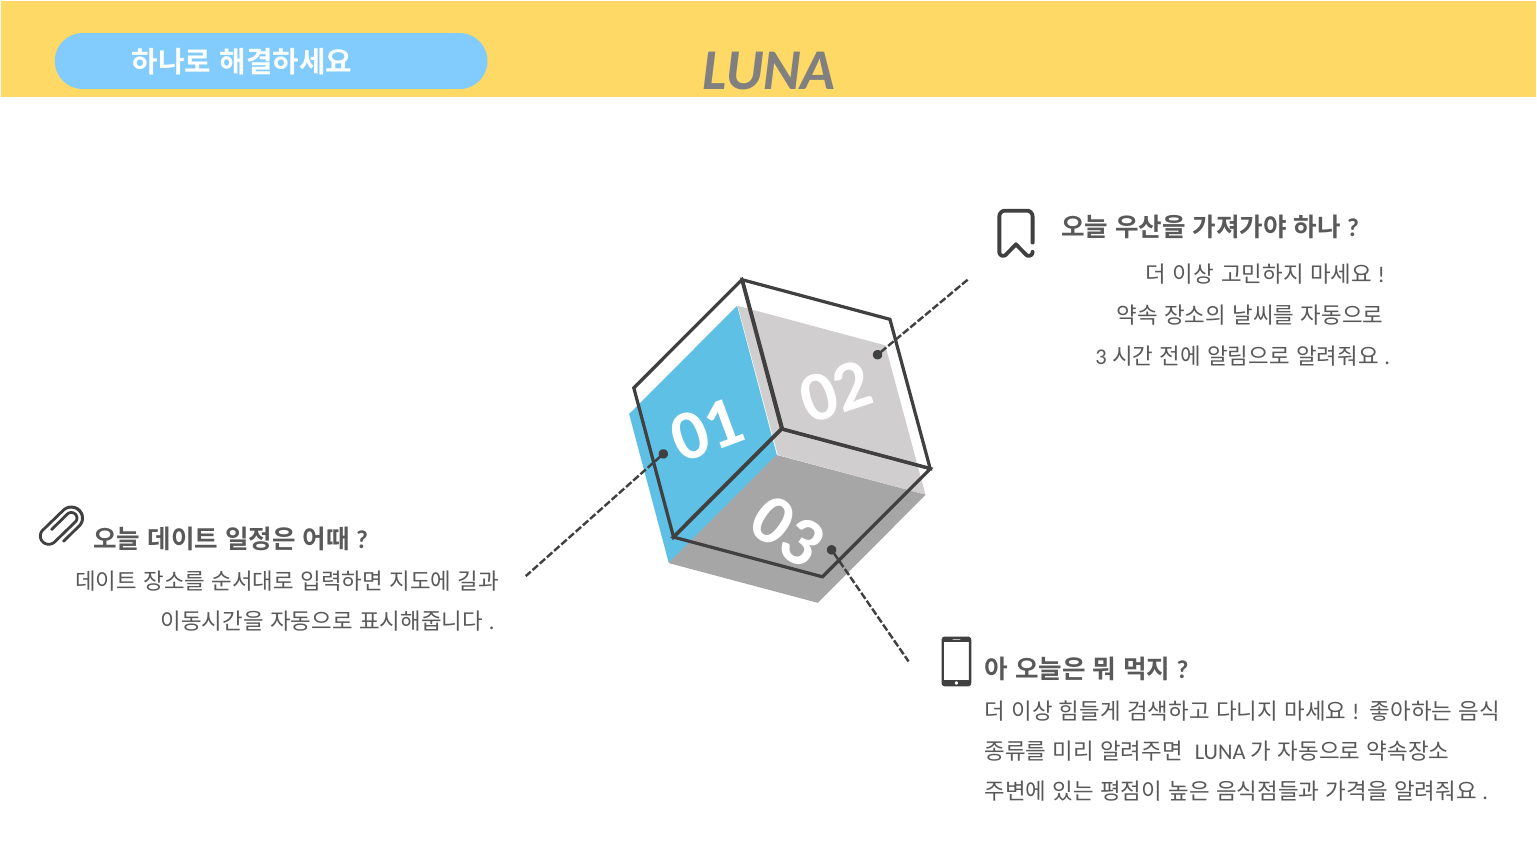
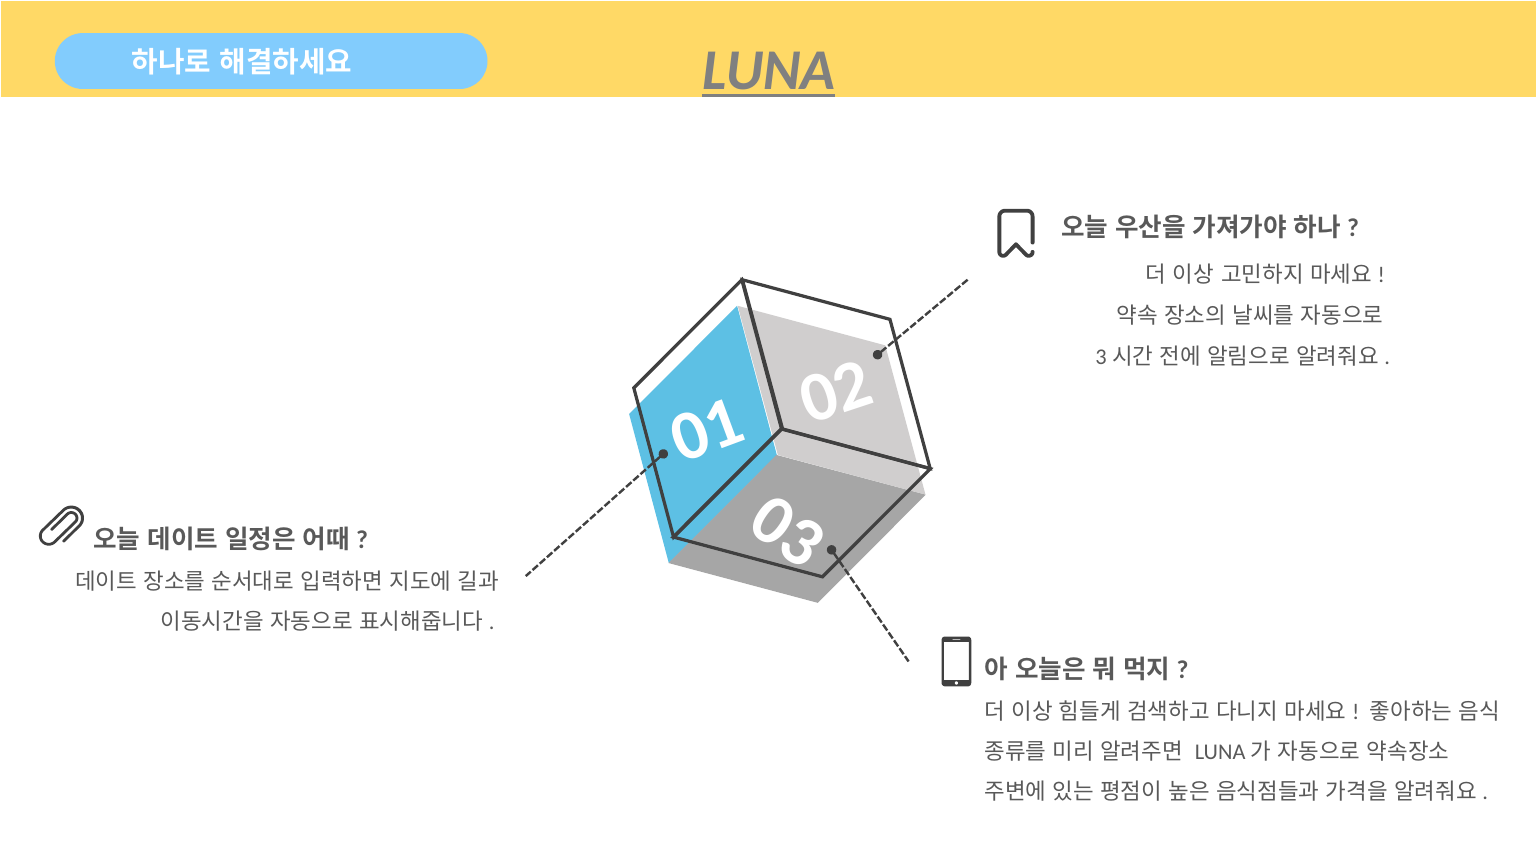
LUNA underline: none -> present (769, 71)
